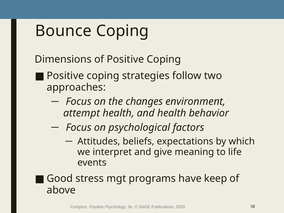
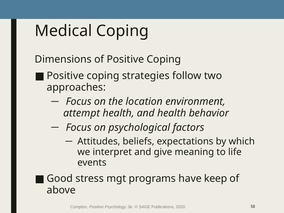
Bounce: Bounce -> Medical (63, 31)
changes: changes -> location (144, 102)
